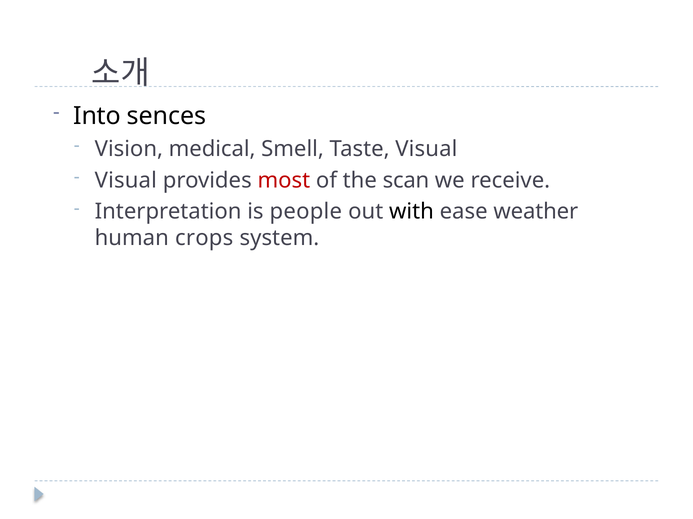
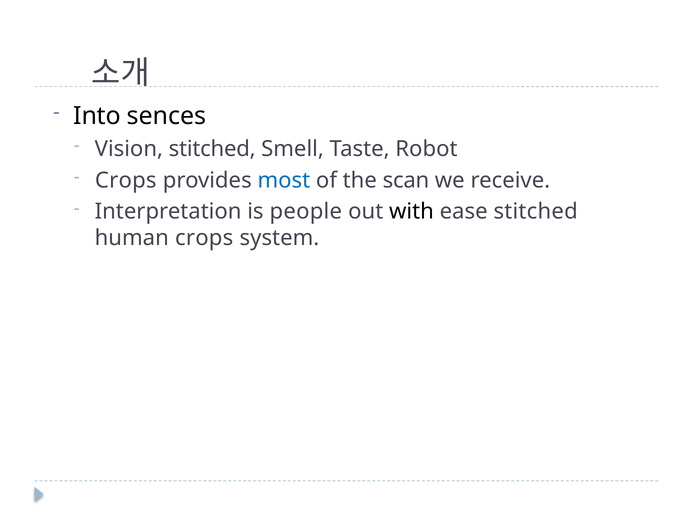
Vision medical: medical -> stitched (212, 149)
Taste Visual: Visual -> Robot (426, 149)
Visual: Visual -> Crops (126, 181)
most colour: red -> blue (284, 181)
ease weather: weather -> stitched (536, 212)
